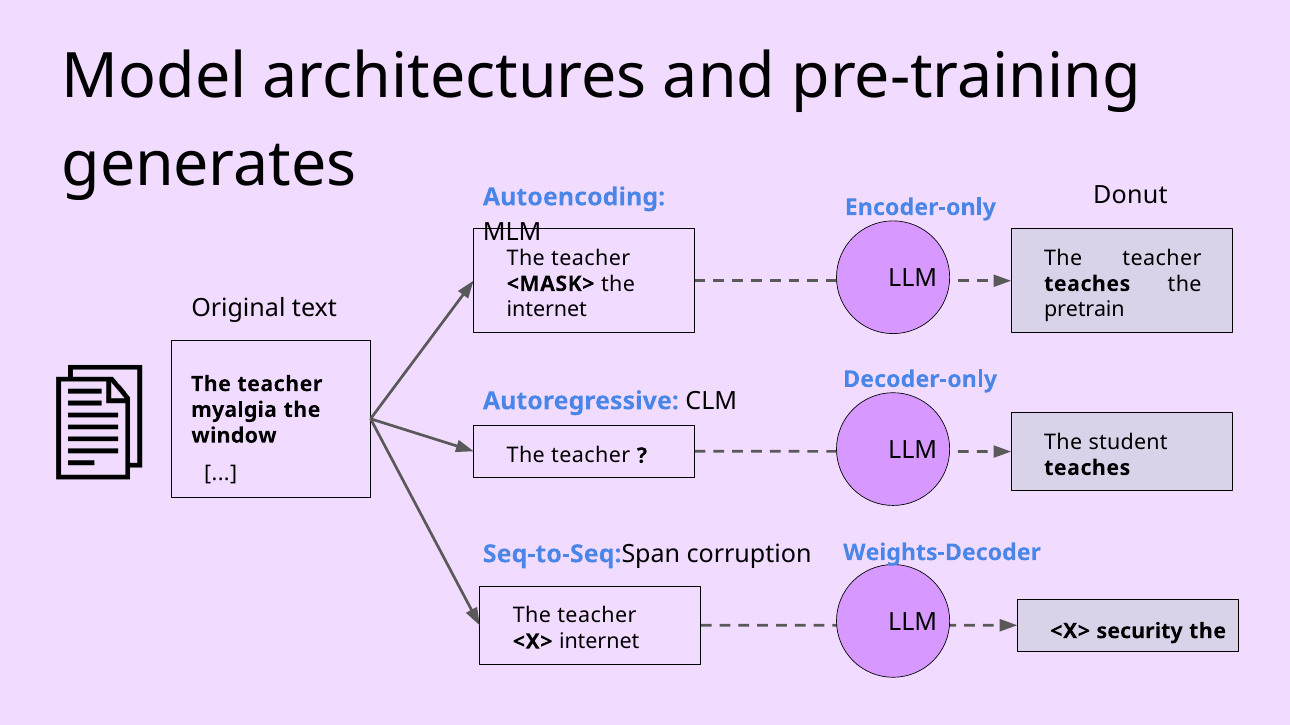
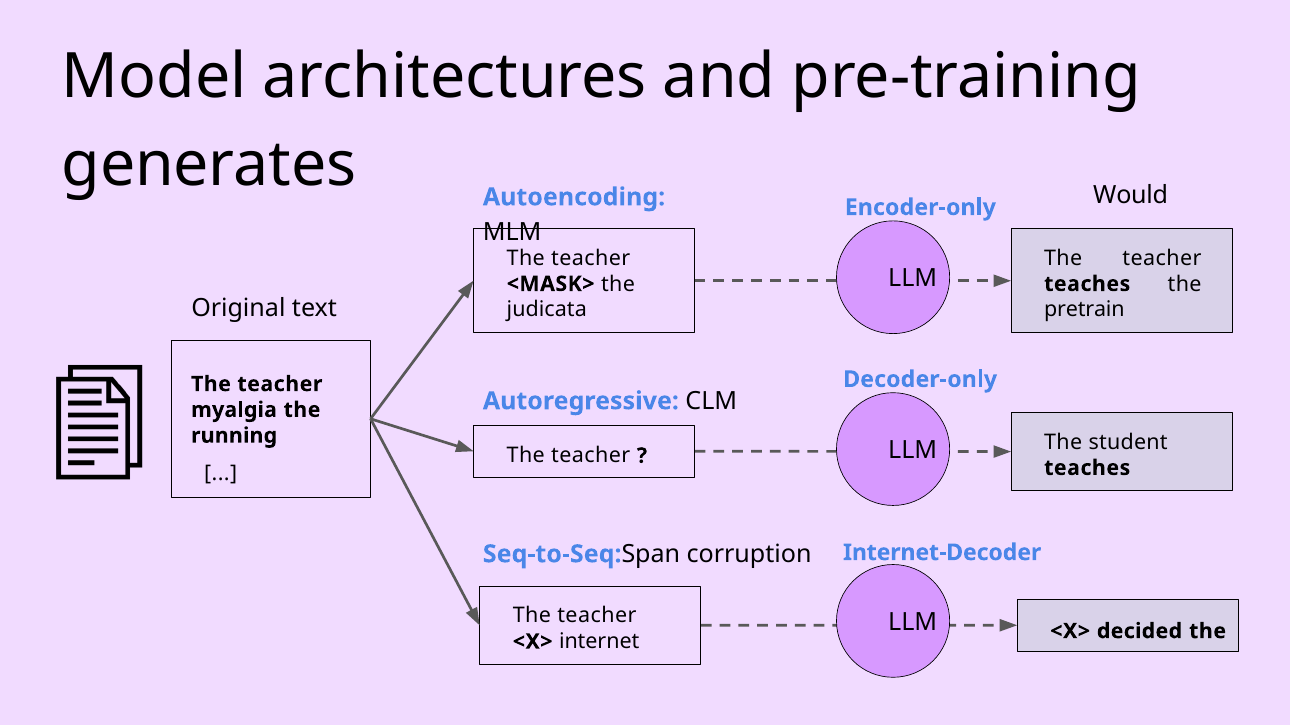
Donut: Donut -> Would (1131, 195)
internet: internet -> judicata (547, 310)
window: window -> running (234, 436)
Weights-Decoder: Weights-Decoder -> Internet-Decoder (942, 553)
security: security -> decided (1139, 632)
